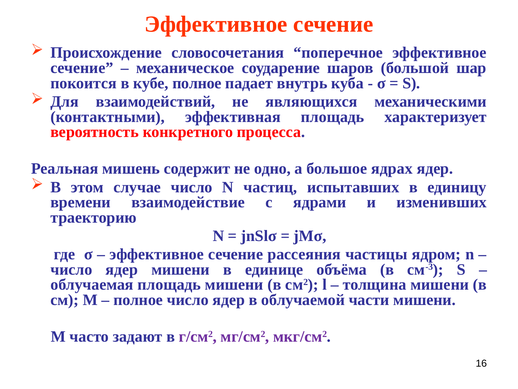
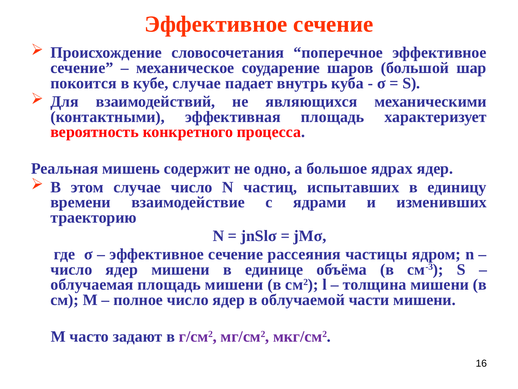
кубе полное: полное -> случае (197, 83)
